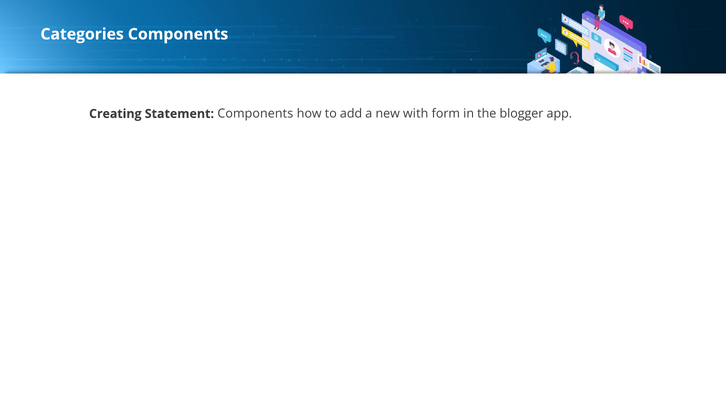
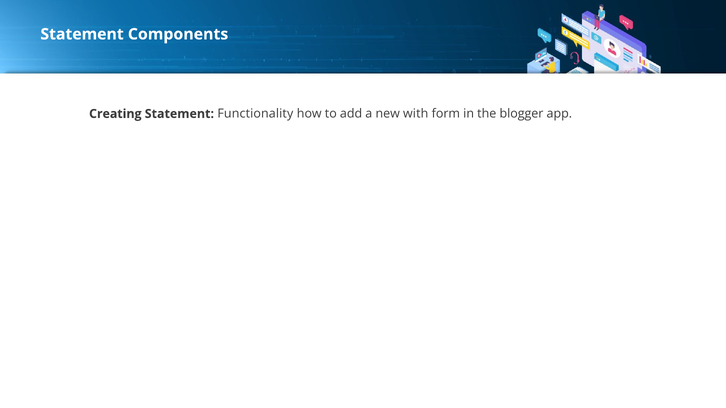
Categories: Categories -> Statement (82, 34)
Statement Components: Components -> Functionality (255, 114)
